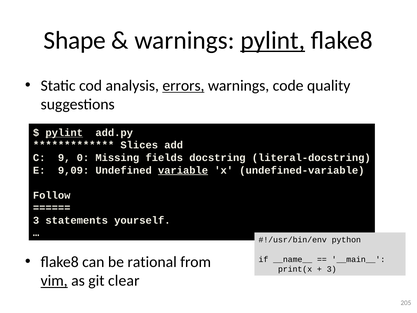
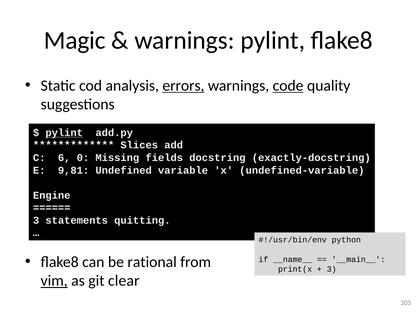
Shape: Shape -> Magic (75, 40)
pylint underline: present -> none (273, 40)
code underline: none -> present (288, 86)
9: 9 -> 6 (64, 158)
literal-docstring: literal-docstring -> exactly-docstring (311, 158)
9,09: 9,09 -> 9,81 (74, 170)
variable underline: present -> none (183, 170)
Follow: Follow -> Engine (52, 195)
yourself: yourself -> quitting (142, 220)
